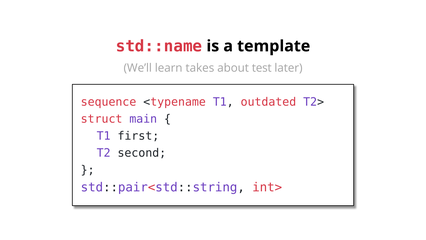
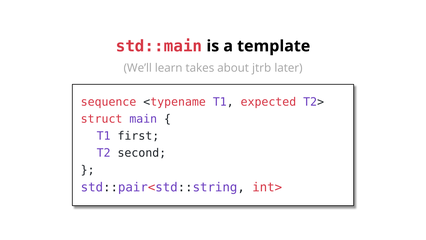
std::name: std::name -> std::main (159, 46)
test: test -> jtrb (262, 68)
outdated: outdated -> expected (268, 102)
